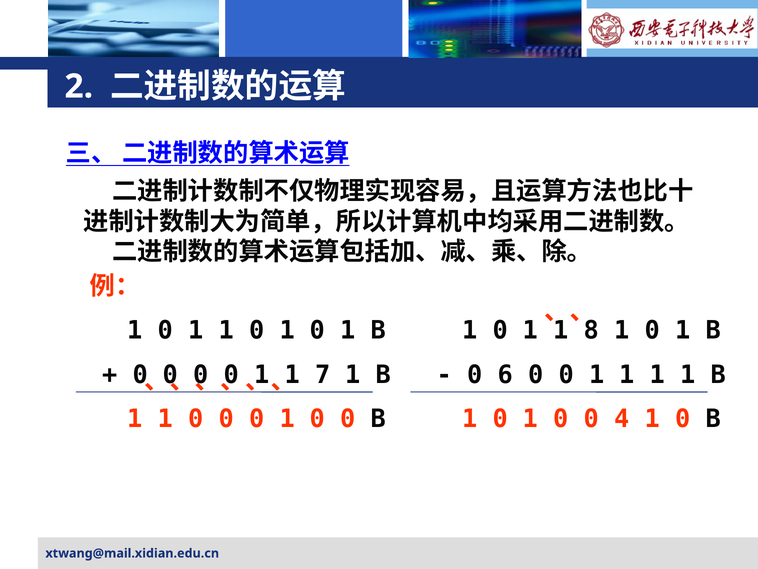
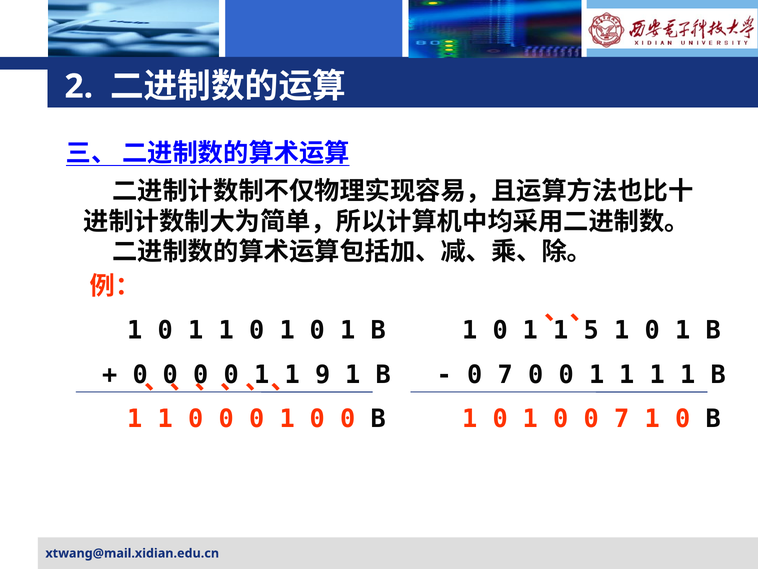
8: 8 -> 5 (591, 330)
7: 7 -> 9 (323, 374)
6: 6 -> 7 (505, 374)
0 0 4: 4 -> 7 (622, 419)
